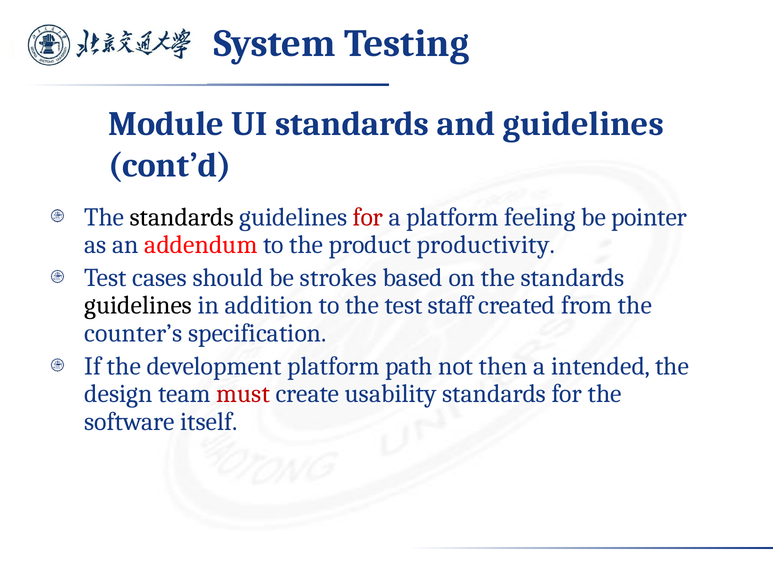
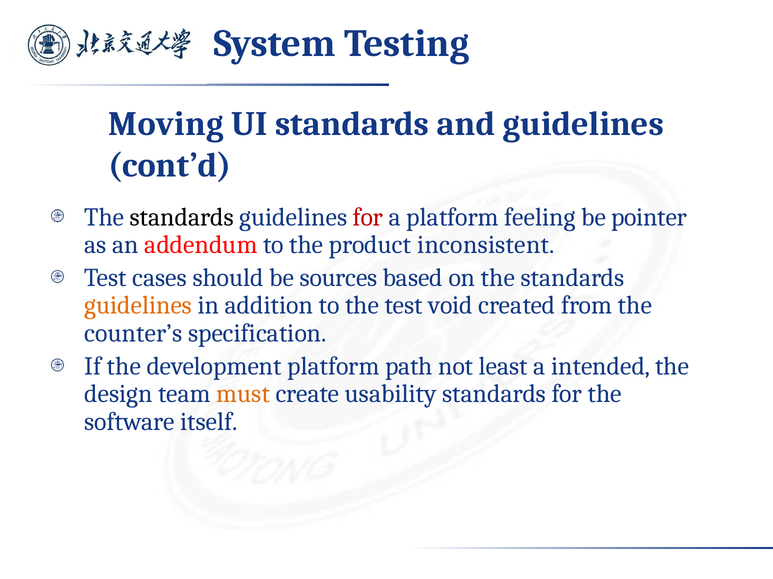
Module: Module -> Moving (166, 124)
productivity: productivity -> inconsistent (486, 245)
strokes: strokes -> sources (338, 278)
guidelines colour: black -> orange (138, 306)
staff: staff -> void (451, 306)
then: then -> least (503, 367)
must colour: red -> orange (243, 394)
